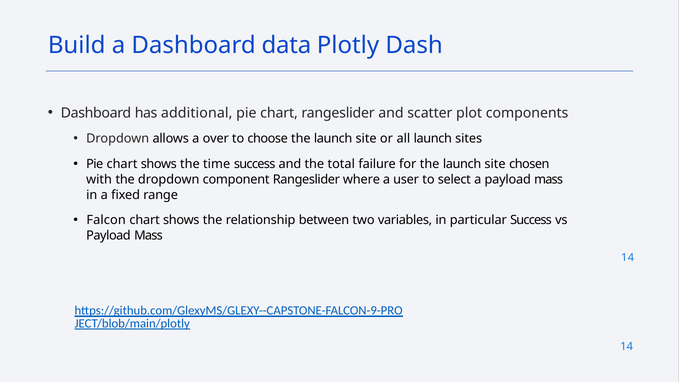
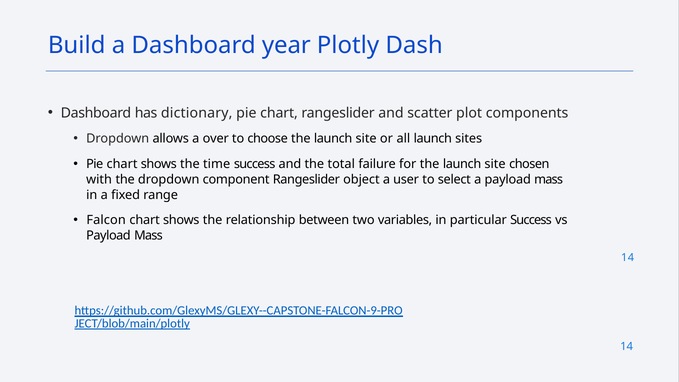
data: data -> year (286, 45)
additional: additional -> dictionary (197, 113)
where: where -> object (361, 179)
